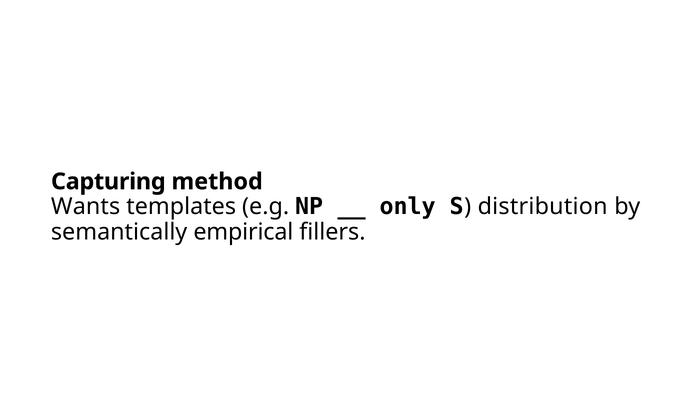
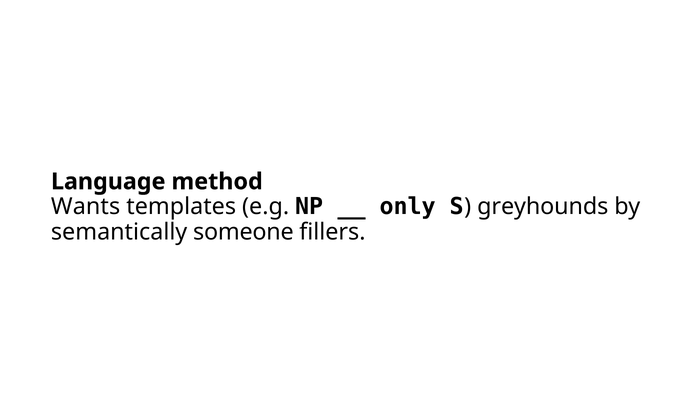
Capturing: Capturing -> Language (108, 181)
distribution: distribution -> greyhounds (543, 207)
empirical: empirical -> someone (243, 232)
